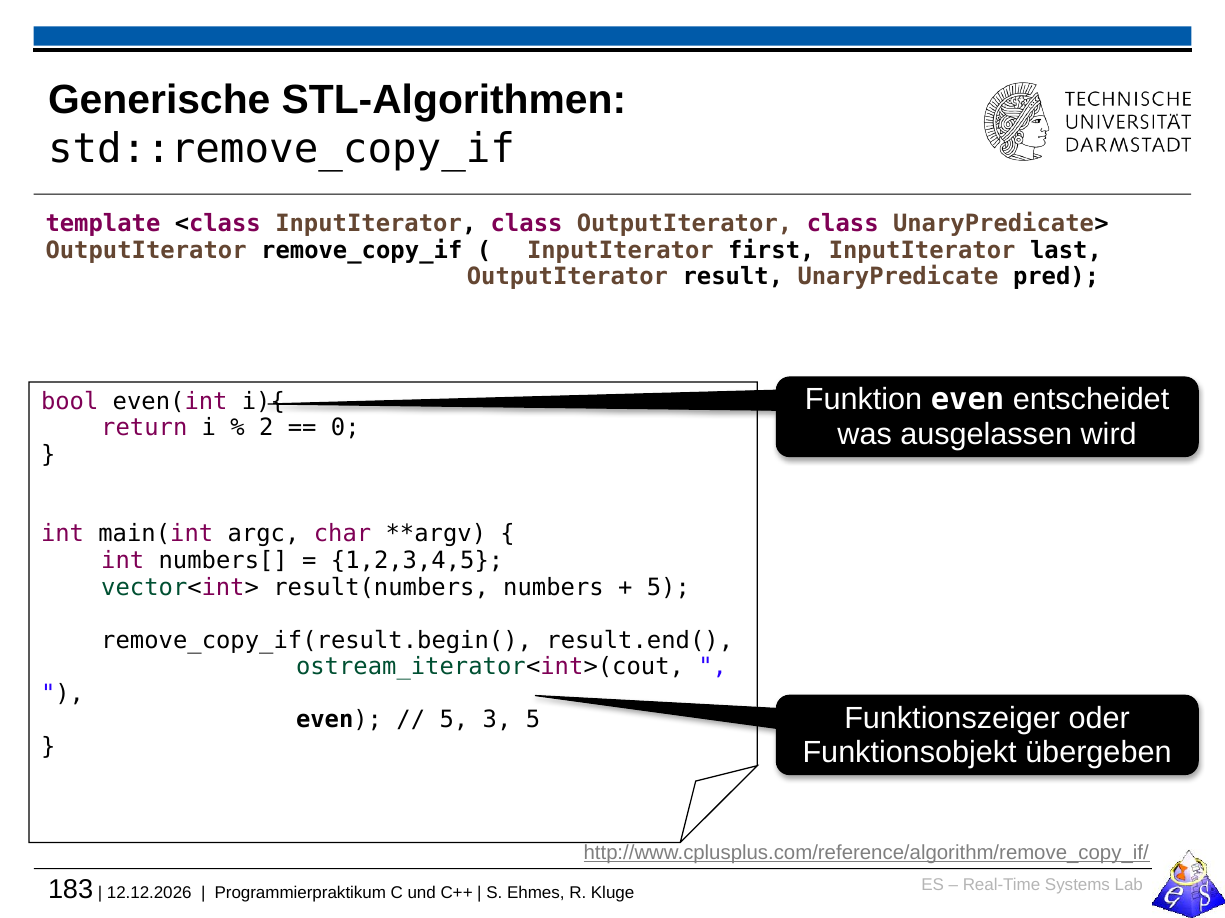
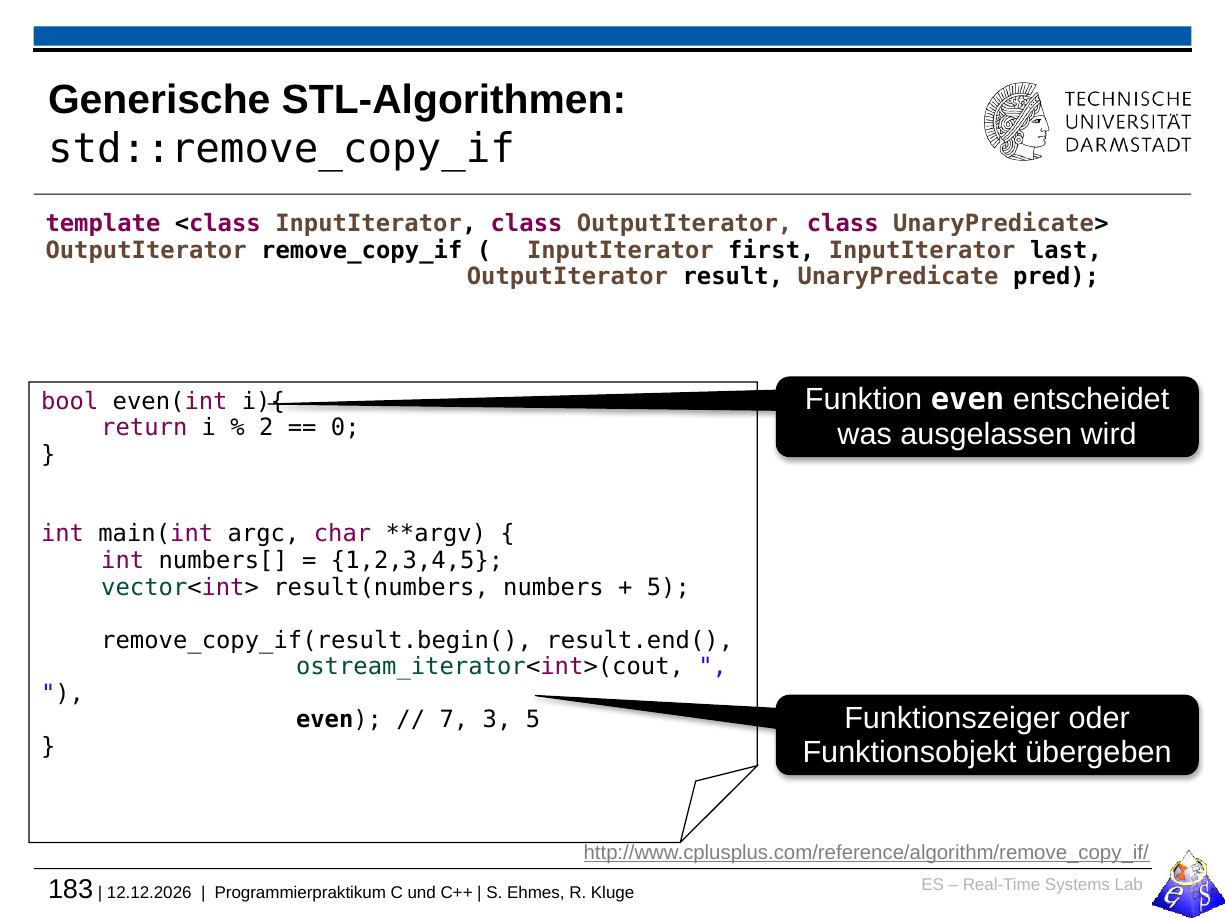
5: 5 -> 7 (454, 721)
